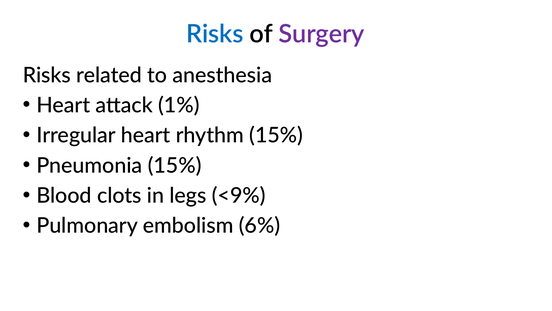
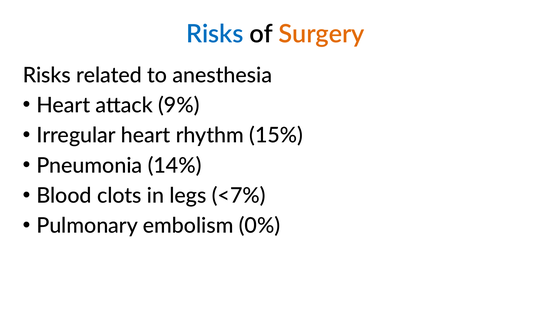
Surgery colour: purple -> orange (322, 34)
1%: 1% -> 9% (179, 105)
Pneumonia 15%: 15% -> 14% (175, 165)
<9%: <9% -> <7% (239, 195)
6%: 6% -> 0% (260, 226)
